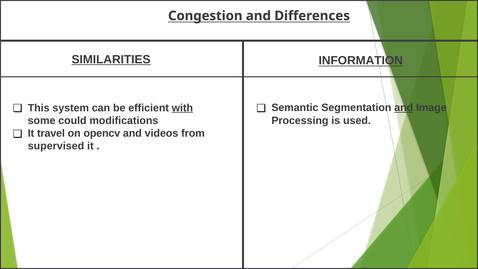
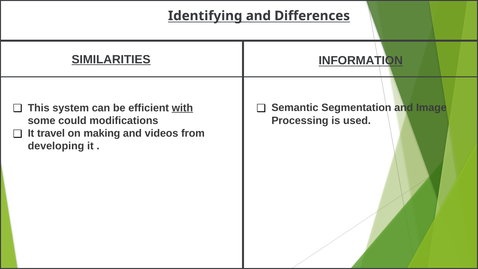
Congestion: Congestion -> Identifying (205, 16)
and underline: present -> none (404, 108)
opencv: opencv -> making (102, 133)
supervised: supervised -> developing (56, 146)
